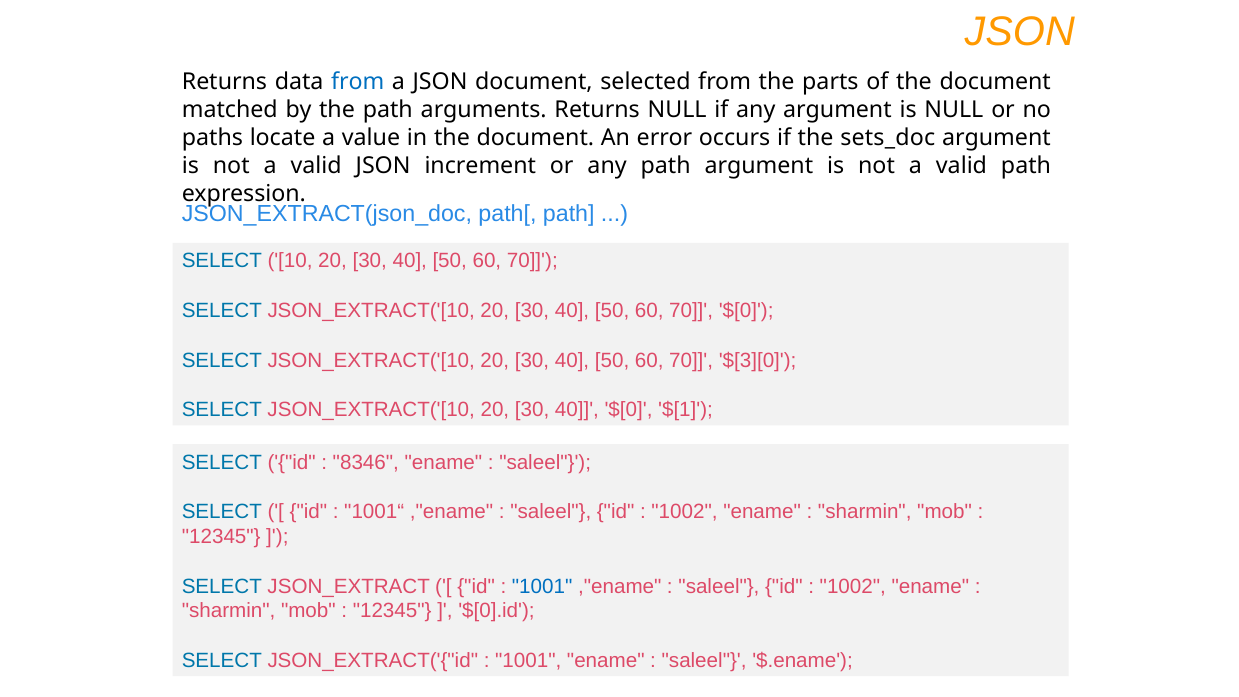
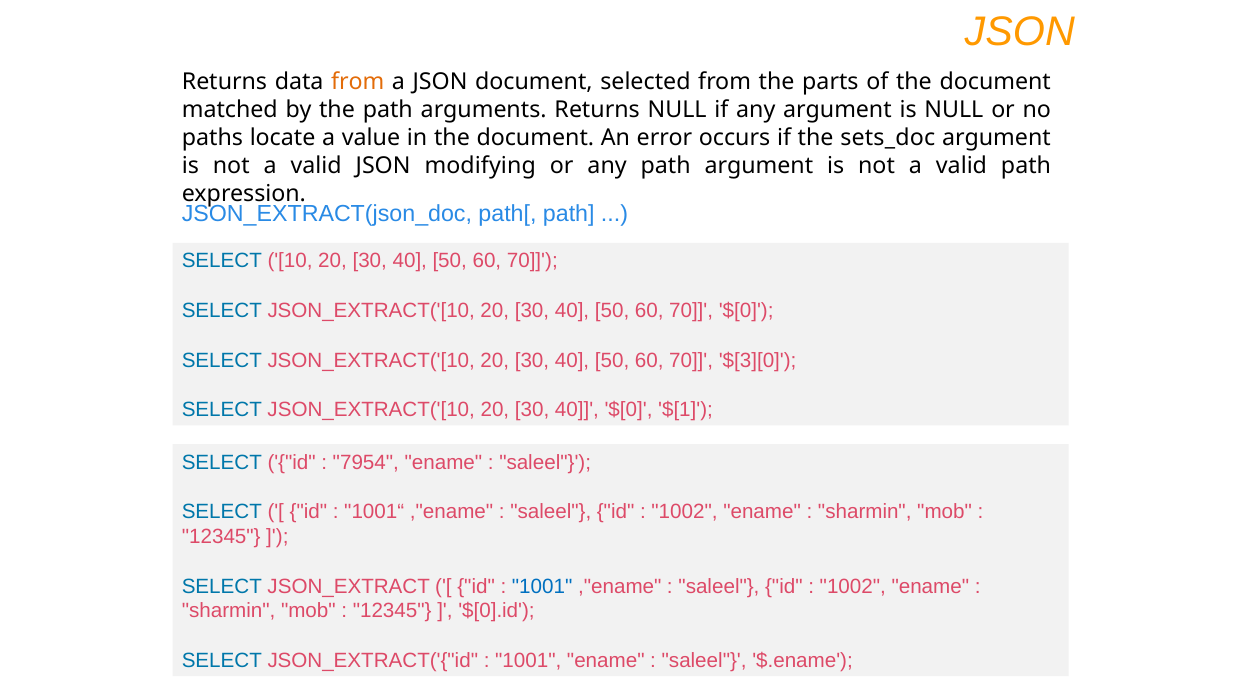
from colour: blue -> orange (358, 82)
increment: increment -> modifying (480, 166)
8346: 8346 -> 7954 (366, 462)
